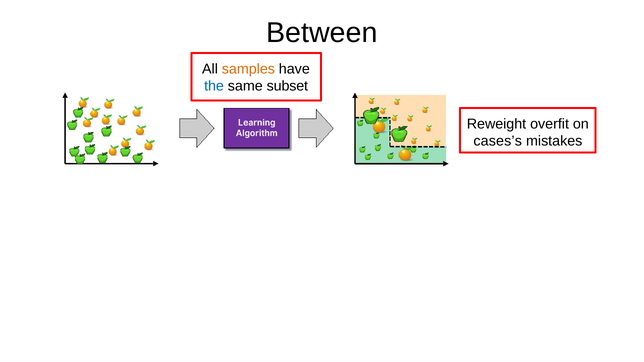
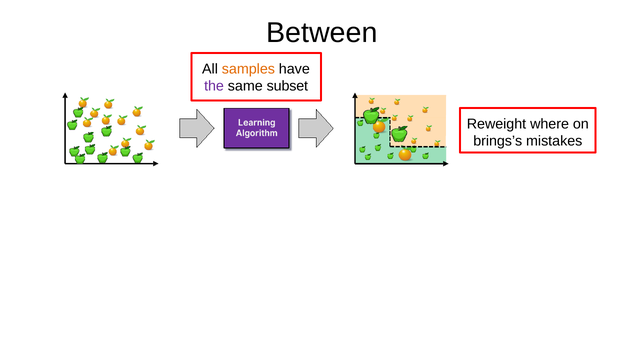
the colour: blue -> purple (214, 86)
overfit: overfit -> where (550, 124)
cases’s: cases’s -> brings’s (498, 141)
